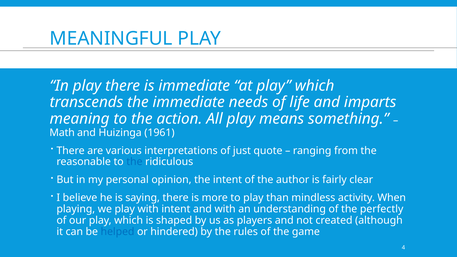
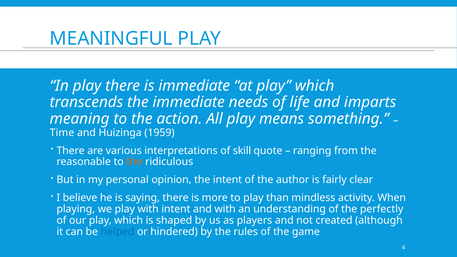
Math: Math -> Time (62, 133)
1961: 1961 -> 1959 (159, 133)
just: just -> skill (242, 151)
the colour: blue -> orange (134, 162)
